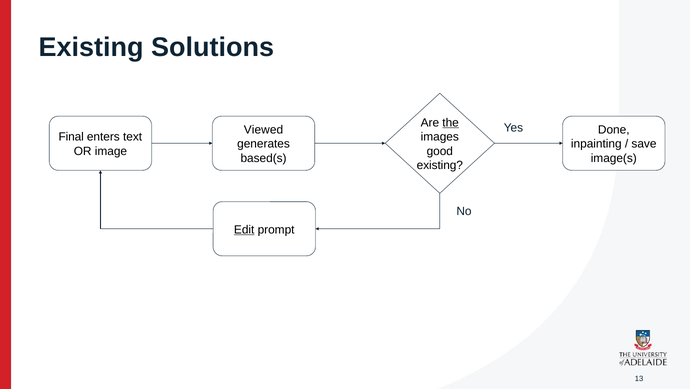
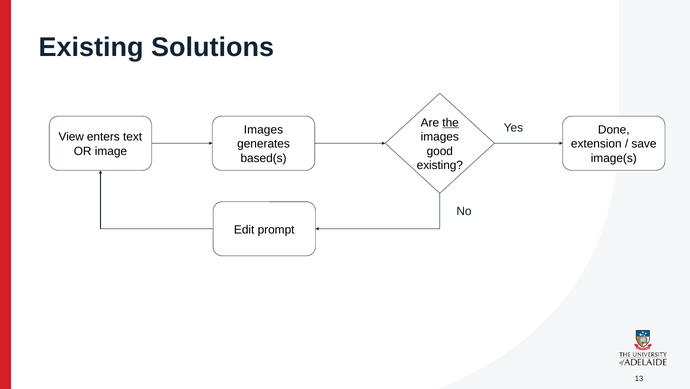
Viewed: Viewed -> Images (263, 130)
Final: Final -> View (71, 137)
inpainting: inpainting -> extension (596, 144)
Edit underline: present -> none (244, 229)
